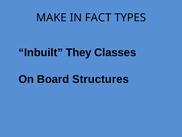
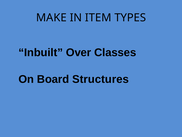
FACT: FACT -> ITEM (98, 18)
They: They -> Over (79, 52)
